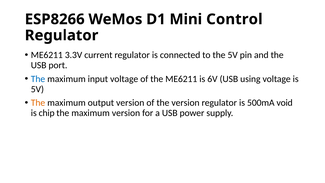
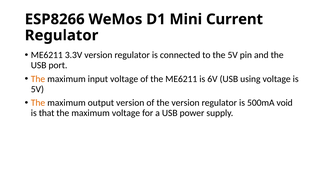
Control: Control -> Current (234, 19)
3.3V current: current -> version (98, 55)
The colour: blue -> orange (38, 79)
chip: chip -> that (47, 113)
maximum version: version -> voltage (126, 113)
